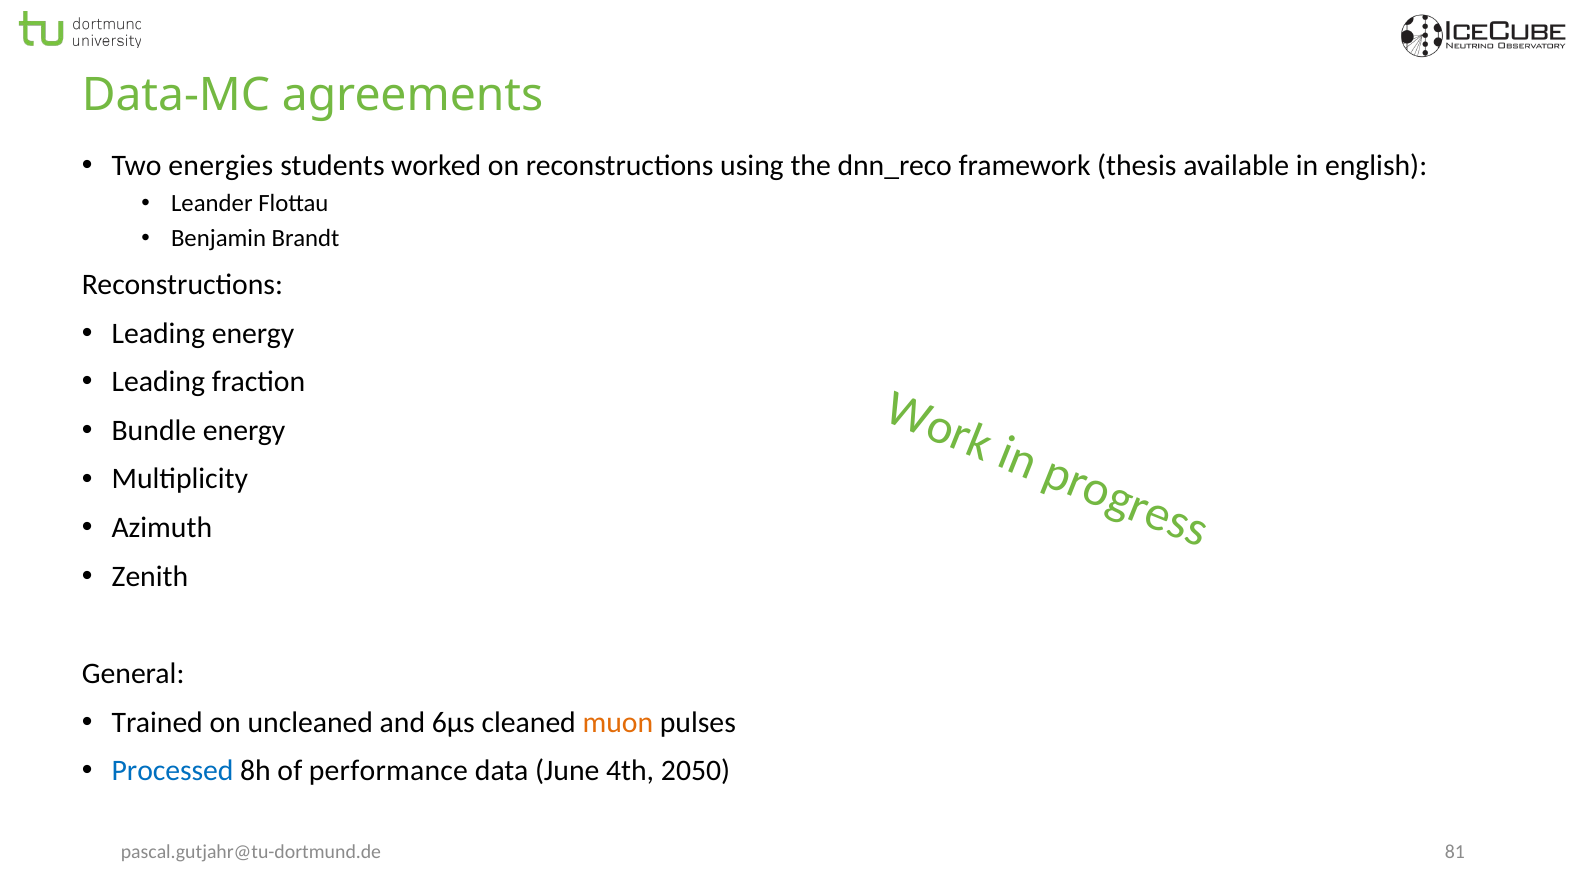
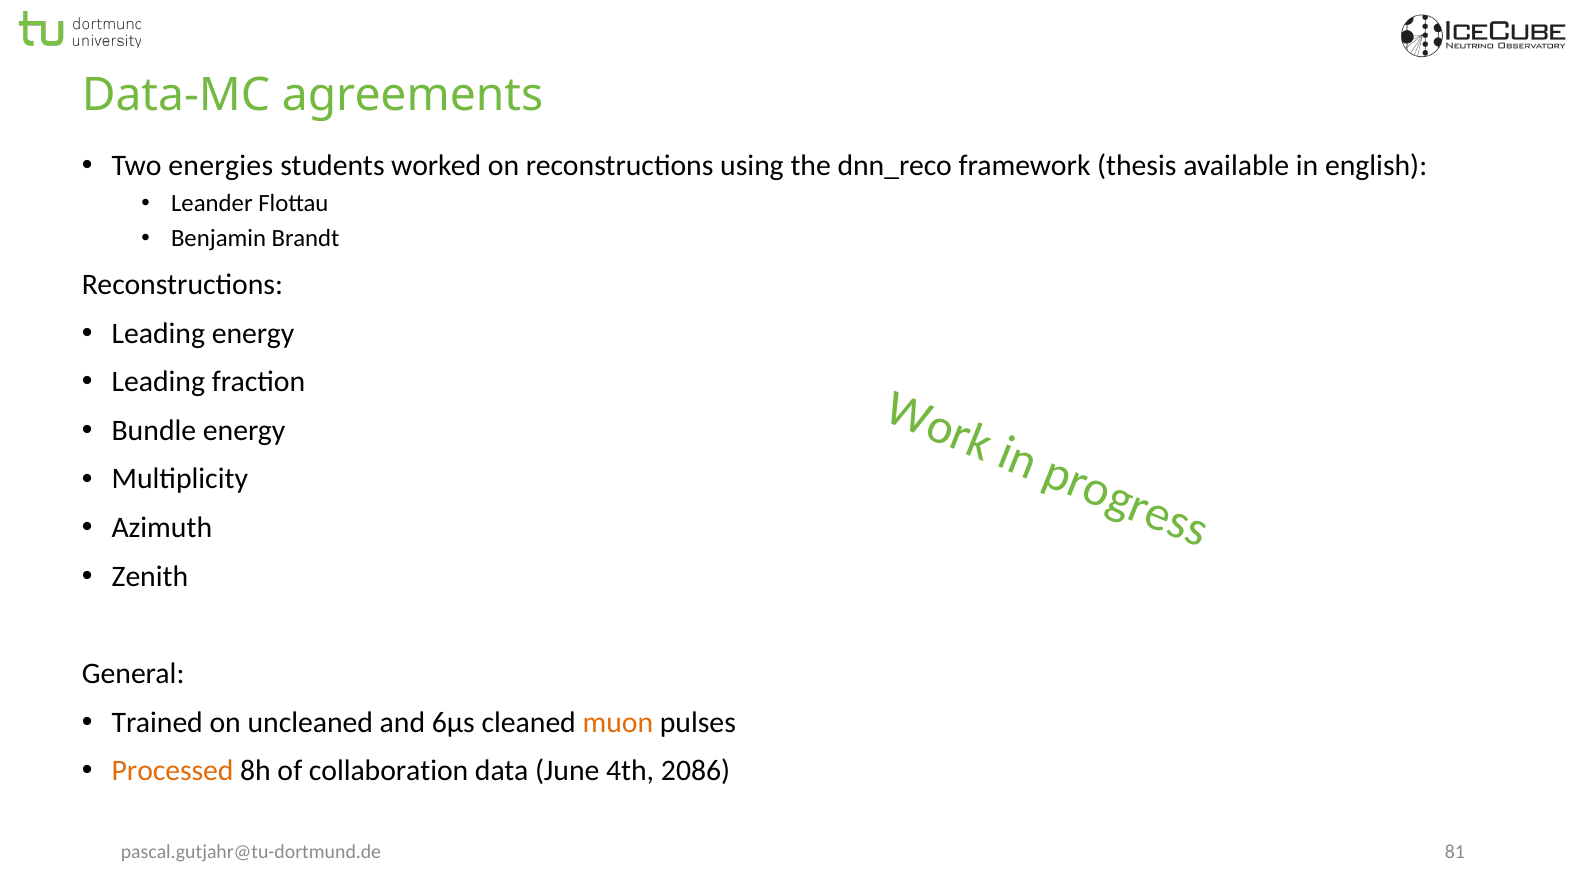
Processed colour: blue -> orange (173, 771)
performance: performance -> collaboration (389, 771)
2050: 2050 -> 2086 (696, 771)
